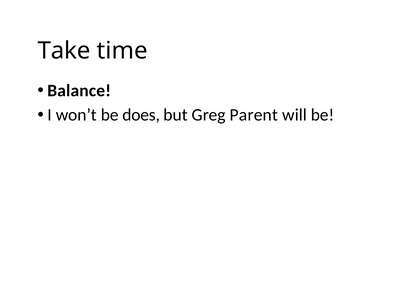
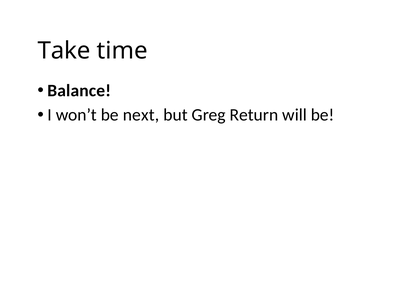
does: does -> next (141, 115)
Parent: Parent -> Return (254, 115)
